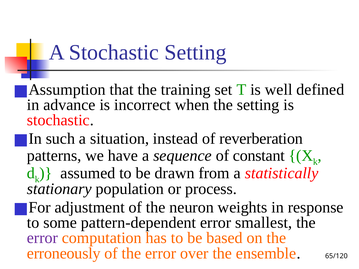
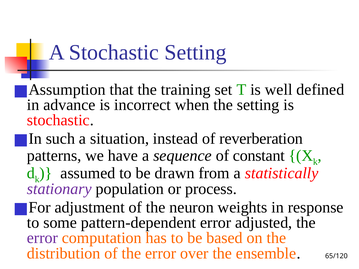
stationary colour: black -> purple (59, 189)
smallest: smallest -> adjusted (264, 223)
erroneously: erroneously -> distribution (64, 254)
